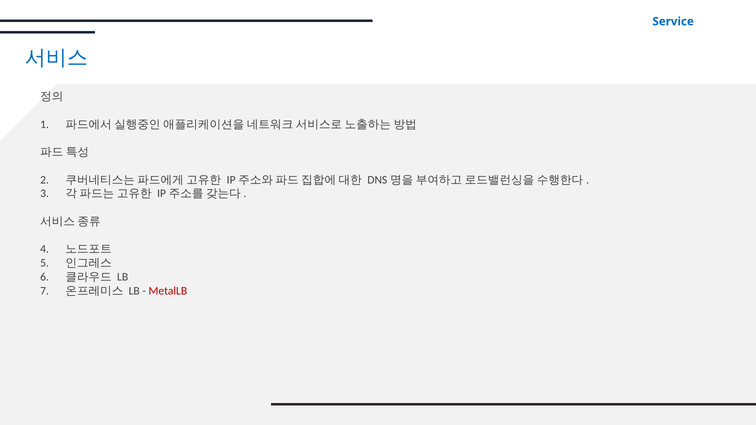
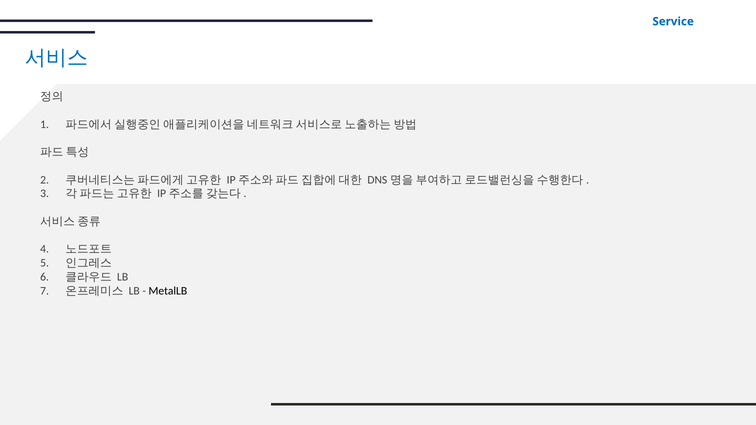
MetalLB colour: red -> black (168, 291)
